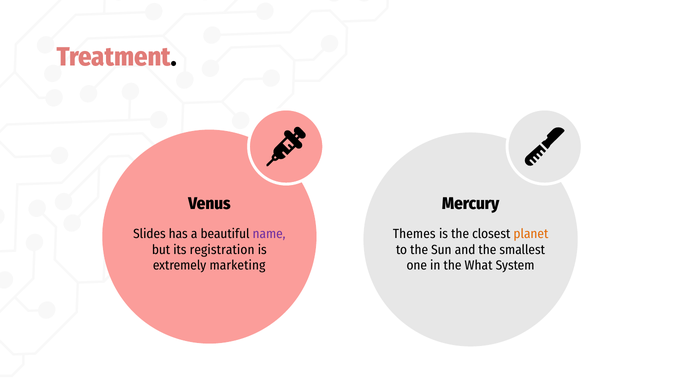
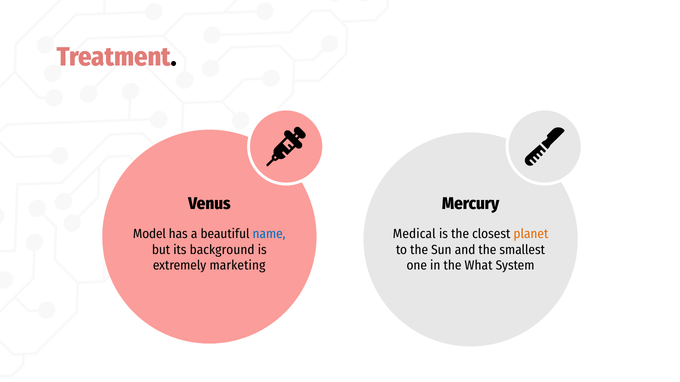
Slides: Slides -> Model (149, 234)
name colour: purple -> blue (269, 234)
Themes: Themes -> Medical (414, 234)
registration: registration -> background (222, 250)
